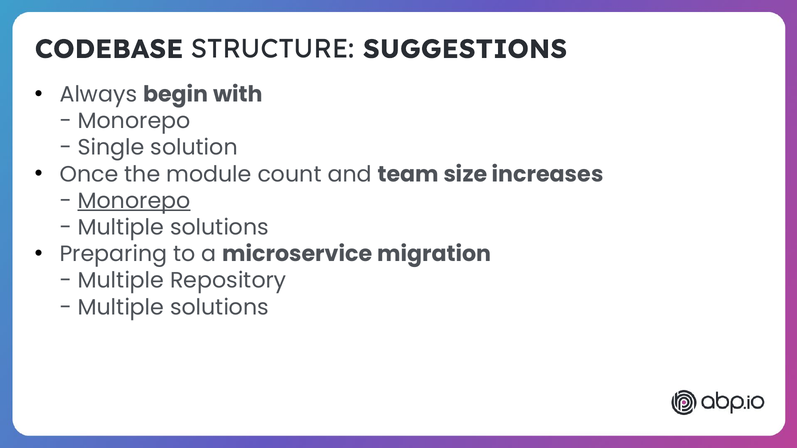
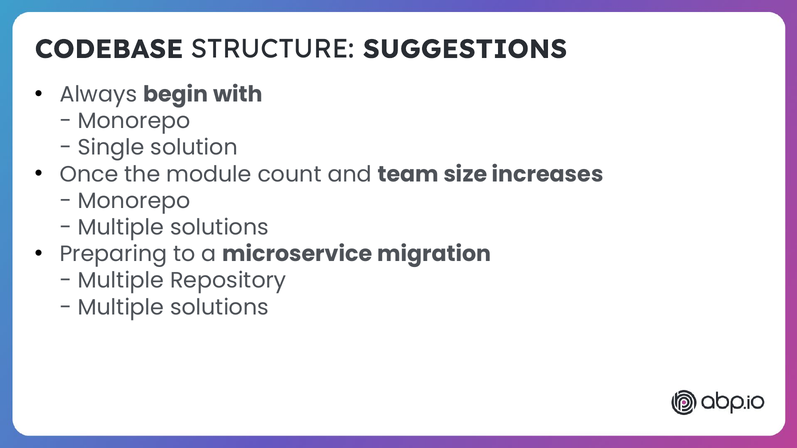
Monorepo underline: present -> none (134, 201)
